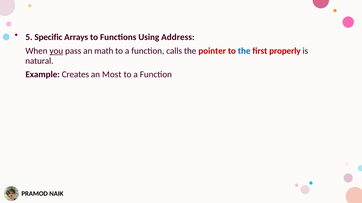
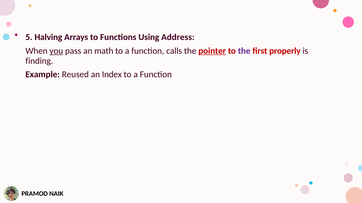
Specific: Specific -> Halving (48, 37)
pointer underline: none -> present (212, 51)
the colour: blue -> purple (244, 51)
natural: natural -> finding (39, 61)
Creates: Creates -> Reused (75, 75)
Most: Most -> Index (112, 75)
